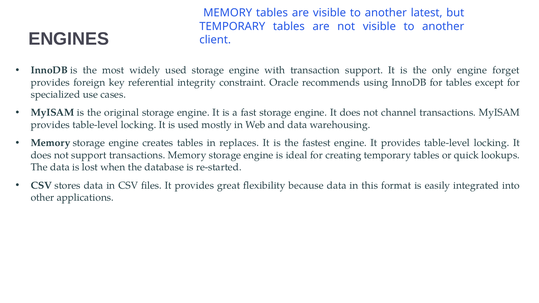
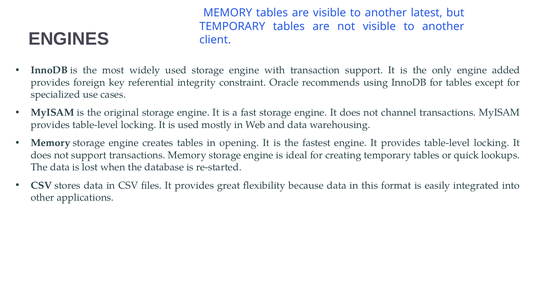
forget: forget -> added (506, 70)
replaces: replaces -> opening (239, 143)
